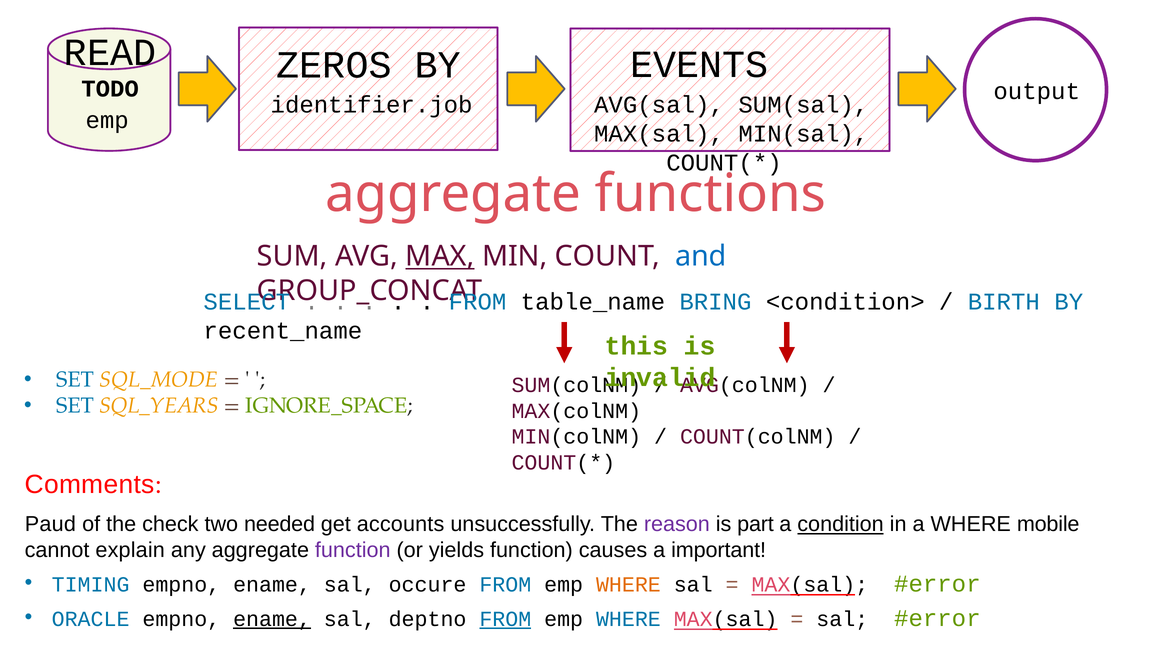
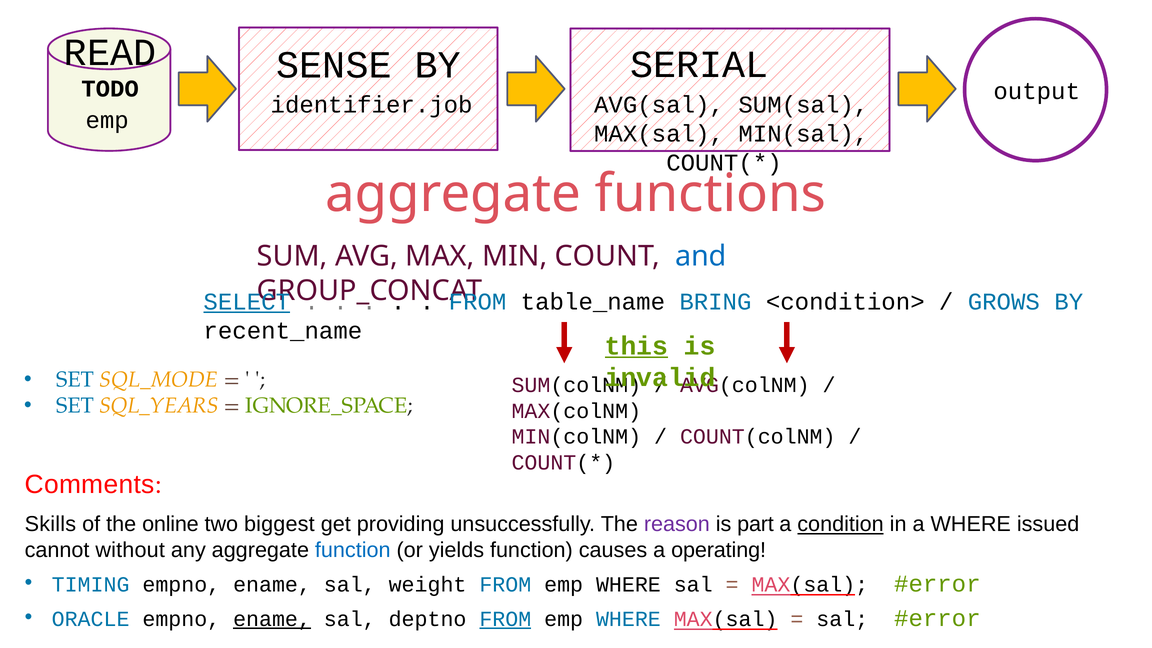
EVENTS: EVENTS -> SERIAL (699, 64)
ZEROS: ZEROS -> SENSE (334, 65)
MAX underline: present -> none (440, 256)
SELECT underline: none -> present (247, 302)
BIRTH: BIRTH -> GROWS (1004, 302)
this underline: none -> present (637, 346)
Paud: Paud -> Skills (50, 524)
check: check -> online (170, 524)
needed: needed -> biggest (279, 524)
accounts: accounts -> providing (401, 524)
mobile: mobile -> issued (1048, 524)
explain: explain -> without (130, 550)
function colour: purple -> blue (353, 550)
important: important -> operating (719, 550)
occure: occure -> weight (428, 584)
WHERE colour: orange -> black (628, 584)
